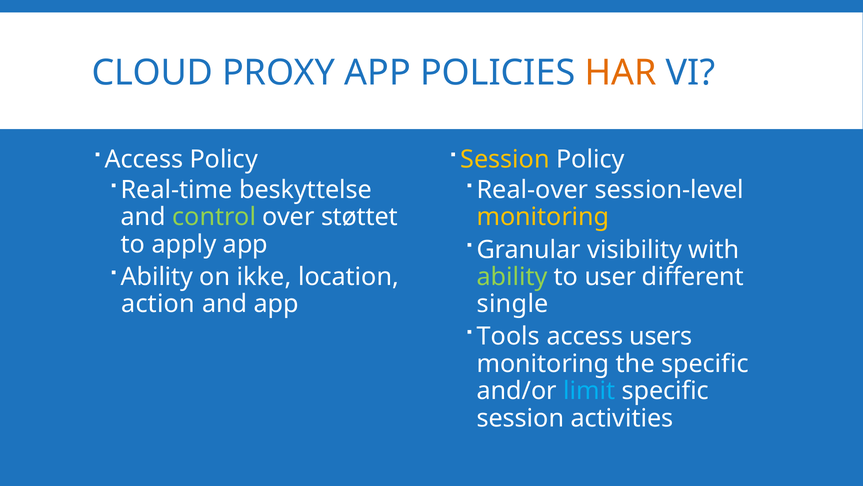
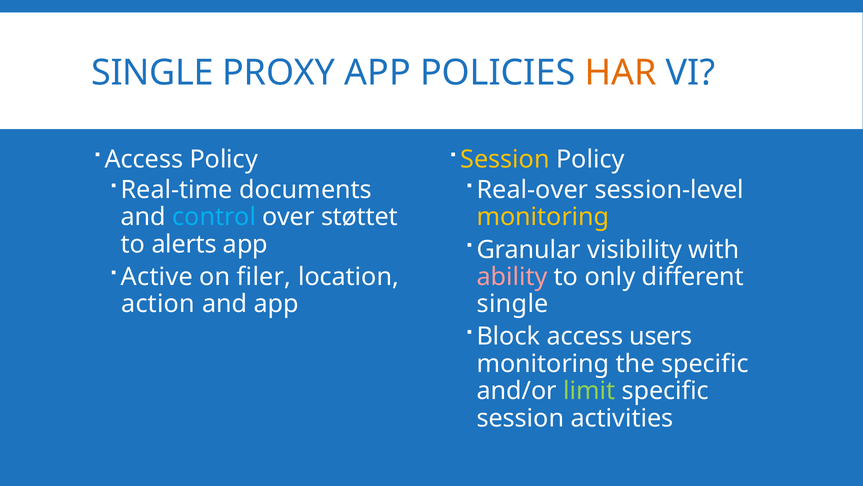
CLOUD: CLOUD -> SINGLE (152, 73)
beskyttelse: beskyttelse -> documents (306, 190)
control colour: light green -> light blue (214, 217)
apply: apply -> alerts (184, 244)
Ability: Ability -> Active (157, 277)
ikke: ikke -> filer (264, 277)
ability colour: light green -> pink (512, 277)
user: user -> only (610, 277)
Tools: Tools -> Block (508, 336)
limit colour: light blue -> light green (589, 391)
